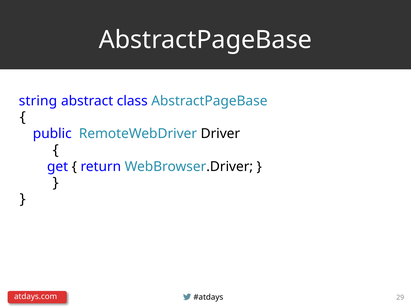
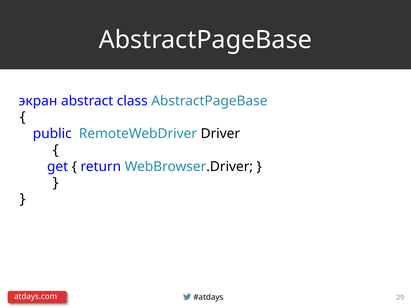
string: string -> экран (38, 101)
